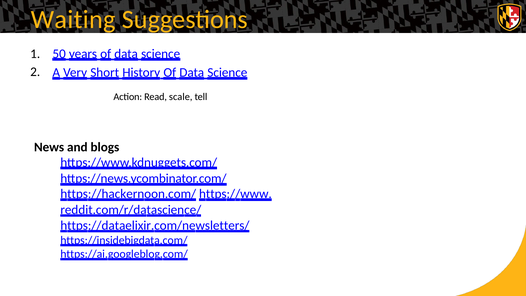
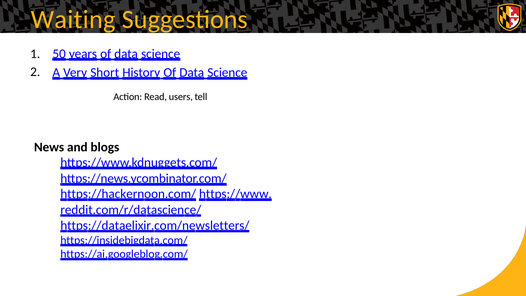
scale: scale -> users (181, 97)
